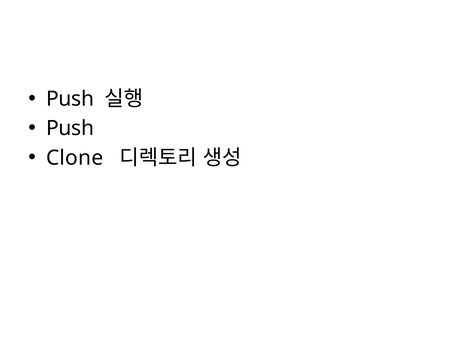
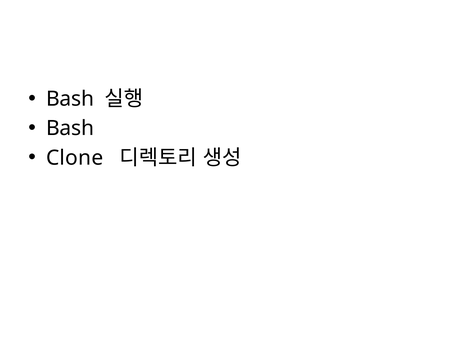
Push: Push -> Bash (70, 99)
Push: Push -> Bash (70, 129)
